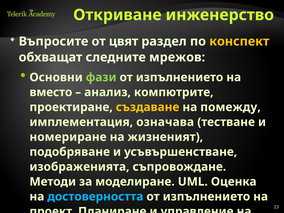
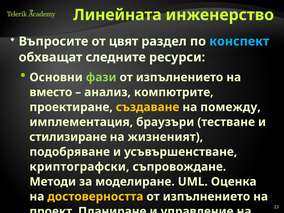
Откриване: Откриване -> Линейната (117, 15)
конспект colour: yellow -> light blue (239, 41)
мрежов: мрежов -> ресурси (177, 57)
означава: означава -> браузъри (165, 122)
номериране: номериране -> стилизиране (68, 137)
изображенията: изображенията -> криптографски (79, 167)
достоверността colour: light blue -> yellow (95, 197)
